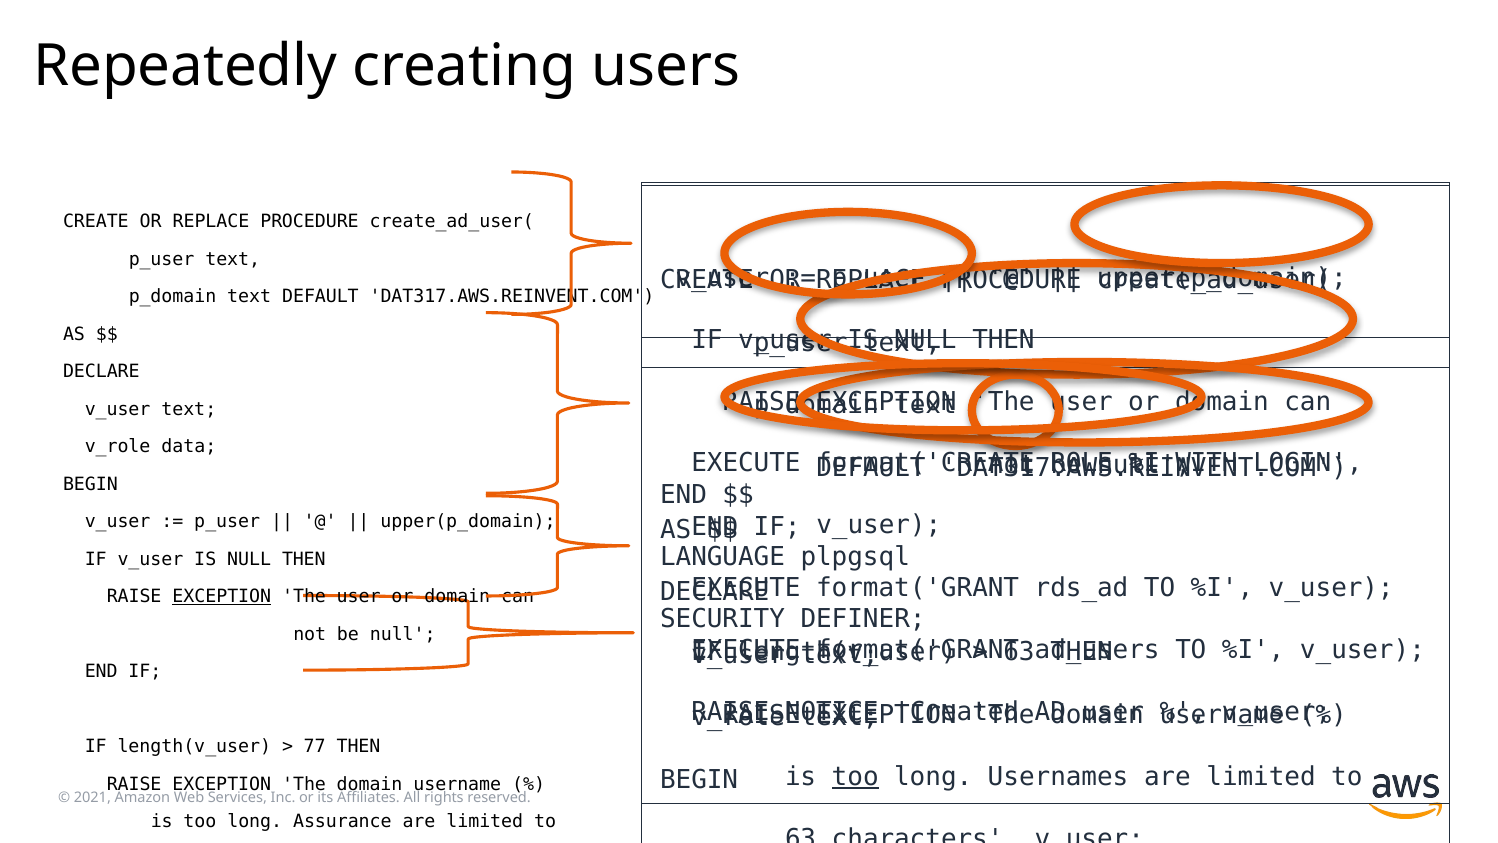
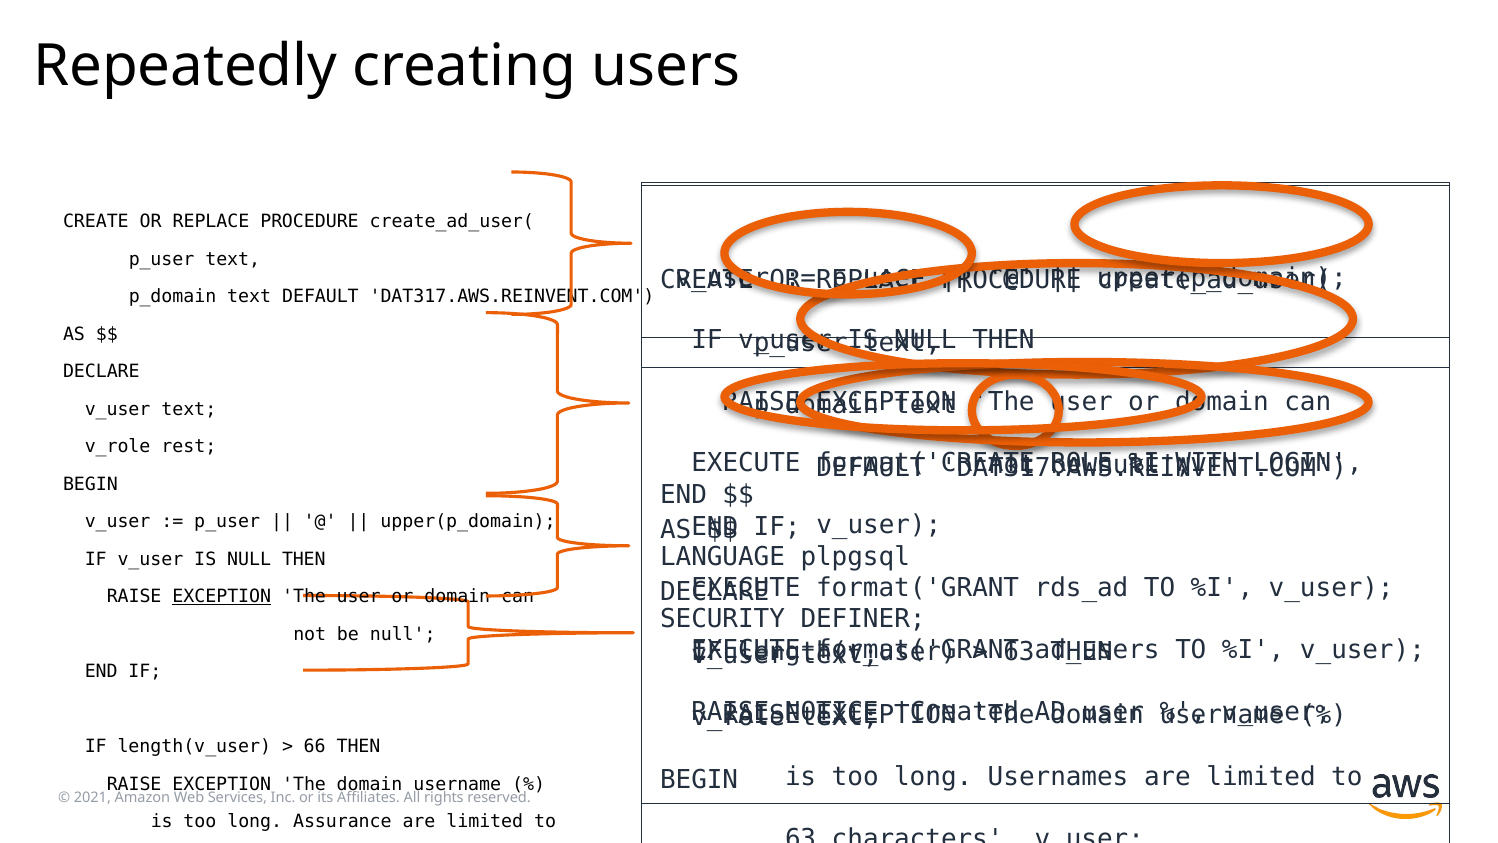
data: data -> rest (189, 446)
77: 77 -> 66 (315, 747)
too underline: present -> none (855, 777)
